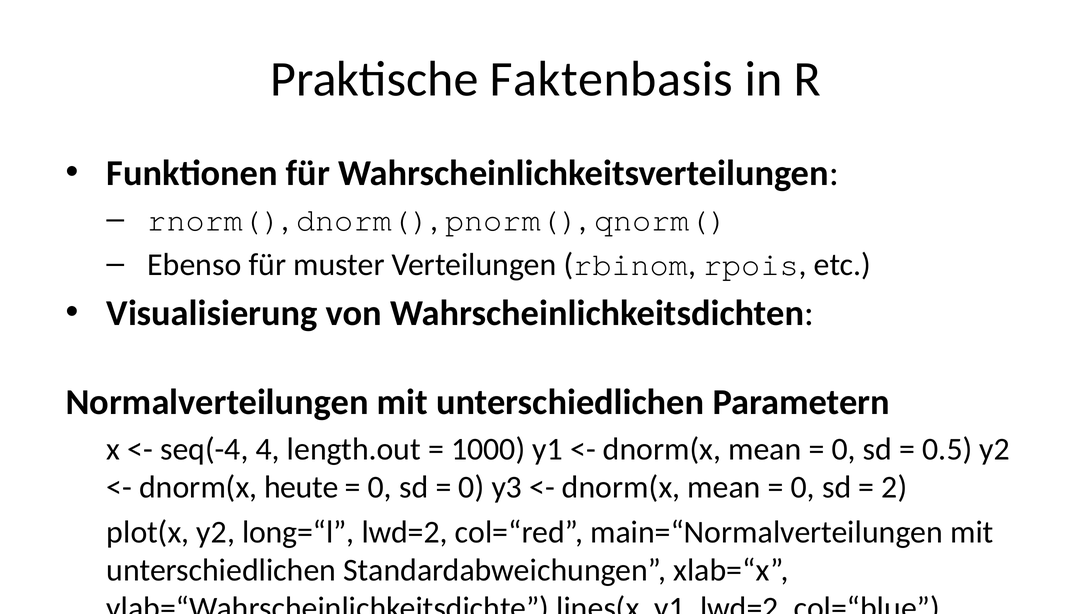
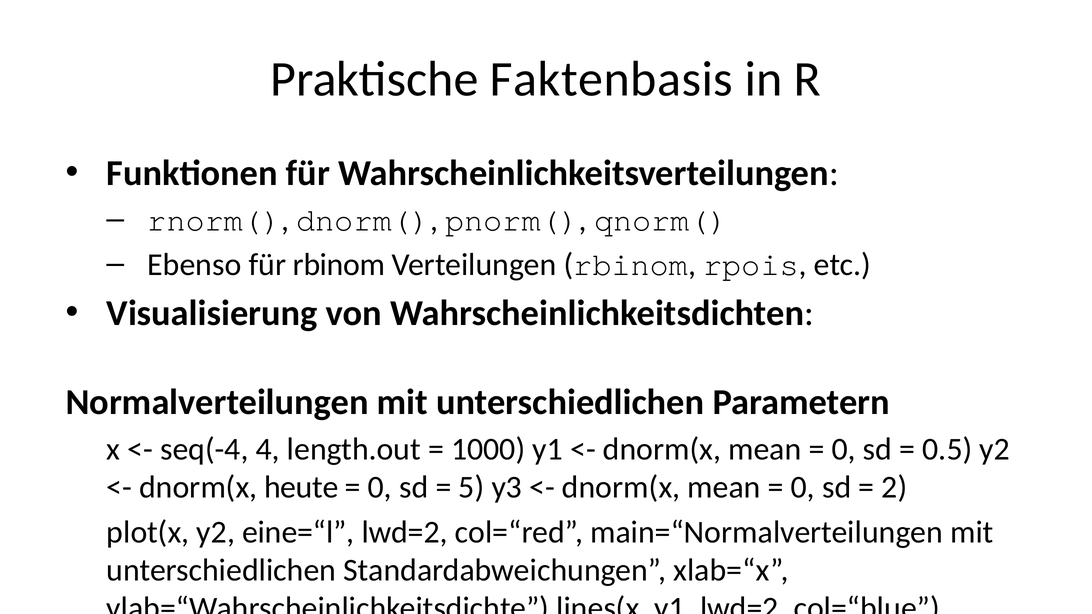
für muster: muster -> rbinom (339, 265)
0: 0 -> 5 (471, 488)
long=“l: long=“l -> eine=“l (298, 532)
